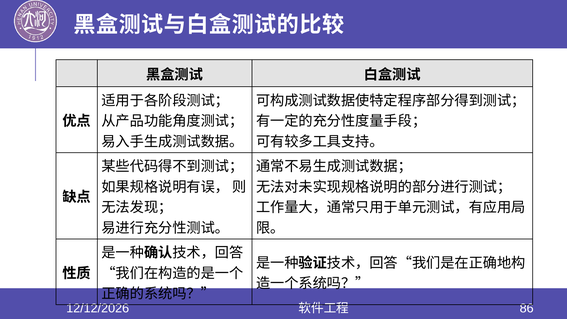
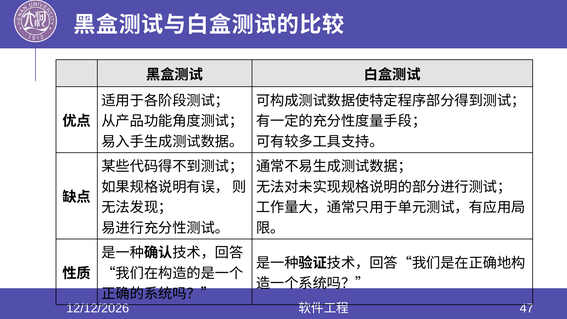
86: 86 -> 47 (527, 308)
